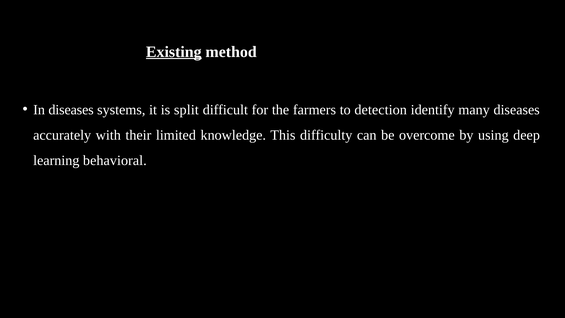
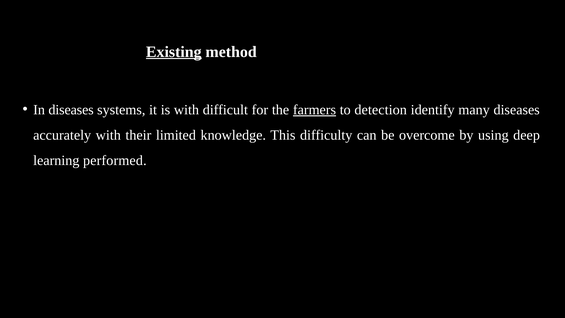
is split: split -> with (186, 110)
farmers underline: none -> present (314, 110)
behavioral: behavioral -> performed (115, 161)
